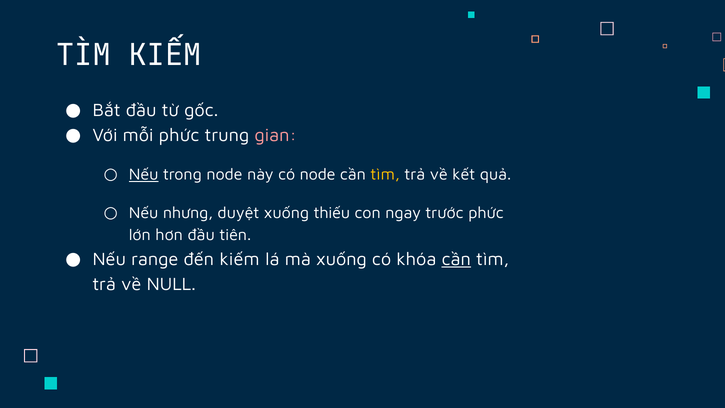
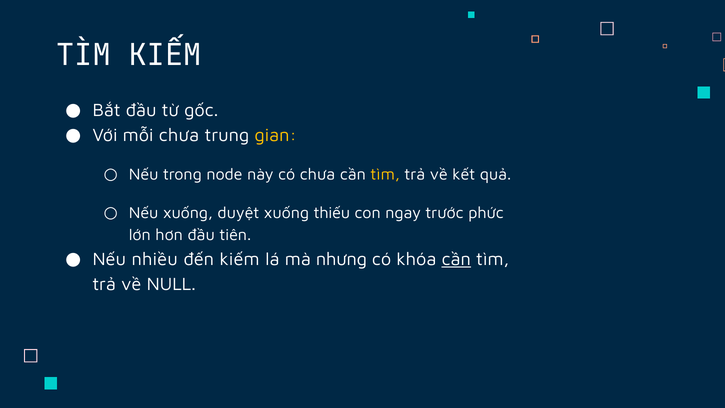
mỗi phức: phức -> chưa (179, 135)
gian colour: pink -> yellow (276, 135)
Nếu underline: present -> none (144, 175)
có node: node -> chưa (318, 175)
Nếu nhưng: nhưng -> xuống (188, 213)
range: range -> nhiều (155, 259)
mà xuống: xuống -> nhưng (342, 259)
